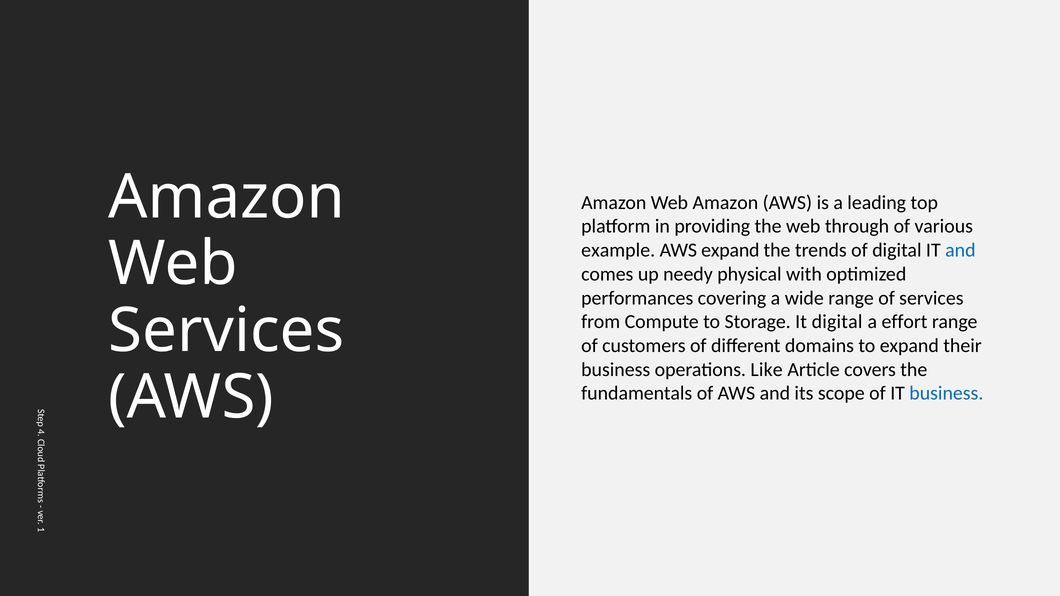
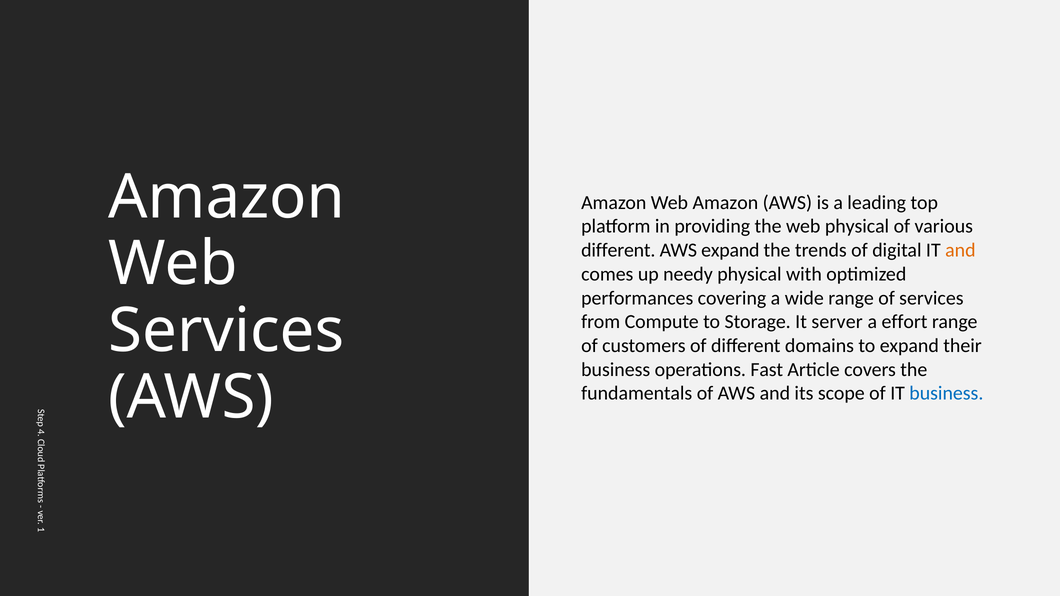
web through: through -> physical (857, 227)
example: example -> different (618, 250)
and colour: blue -> orange (960, 250)
It digital: digital -> server (837, 322)
Like: Like -> Fast (767, 370)
